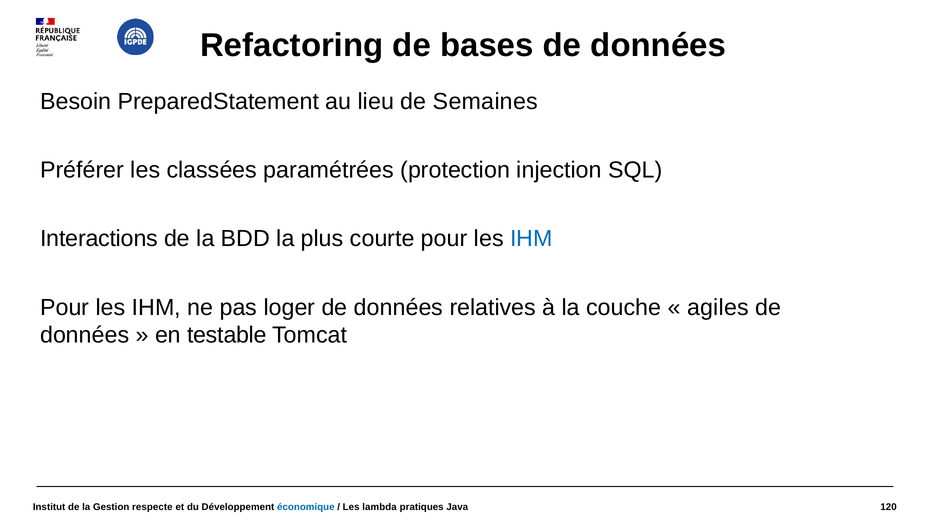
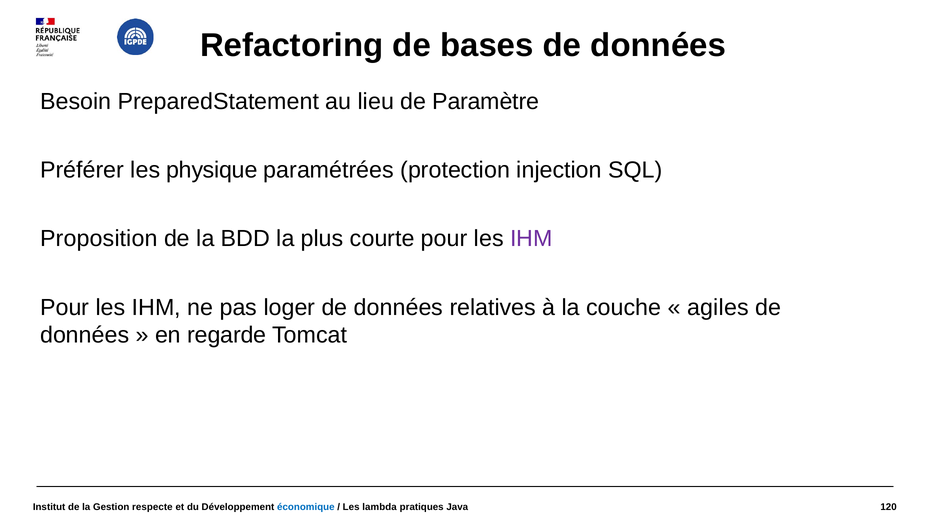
Semaines: Semaines -> Paramètre (486, 101)
classées: classées -> physique (212, 170)
Interactions: Interactions -> Proposition (99, 239)
IHM colour: blue -> purple (531, 239)
testable: testable -> regarde (227, 335)
